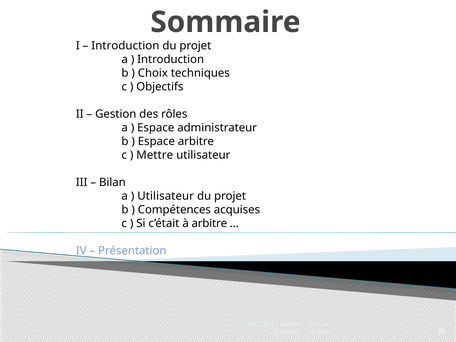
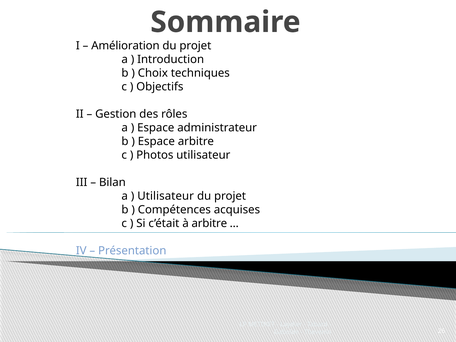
Introduction: Introduction -> Amélioration (125, 46)
Mettre: Mettre -> Photos (155, 155)
